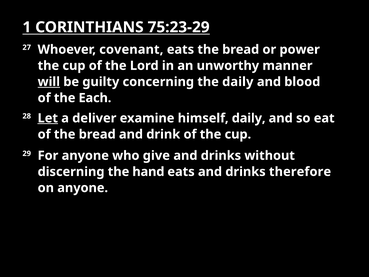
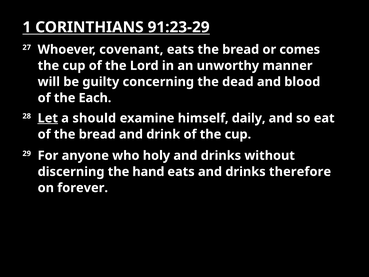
75:23-29: 75:23-29 -> 91:23-29 (179, 27)
power: power -> comes (300, 49)
will underline: present -> none (49, 82)
the daily: daily -> dead (238, 82)
deliver: deliver -> should (94, 118)
give: give -> holy (156, 155)
on anyone: anyone -> forever (83, 188)
